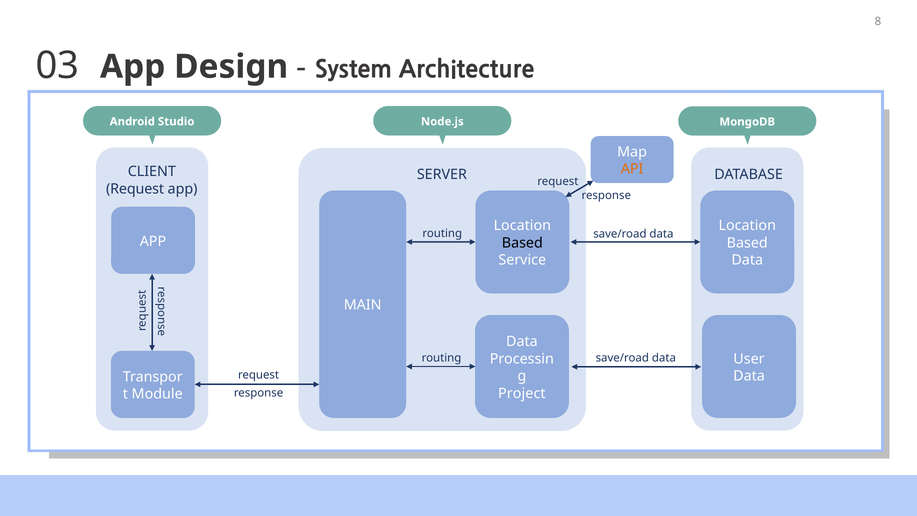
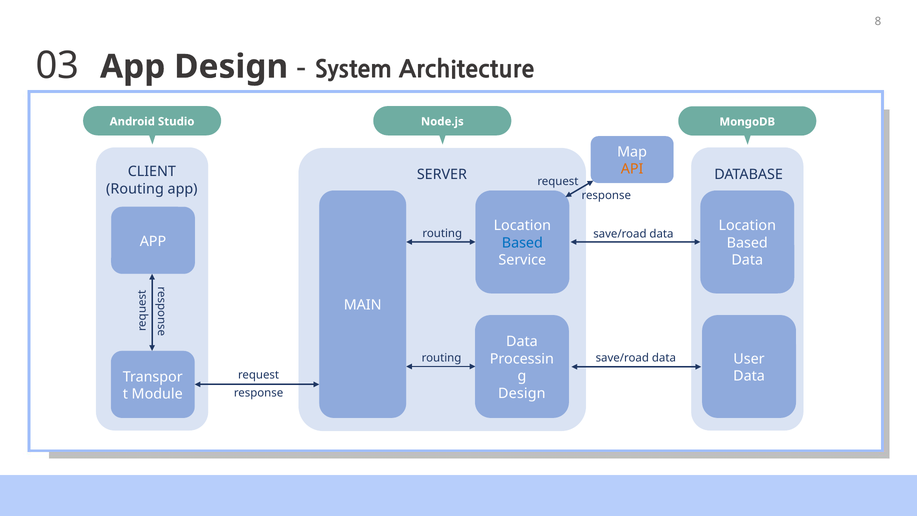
Request: Request -> Routing (135, 189)
Based colour: black -> blue (522, 243)
Project: Project -> Design (522, 393)
